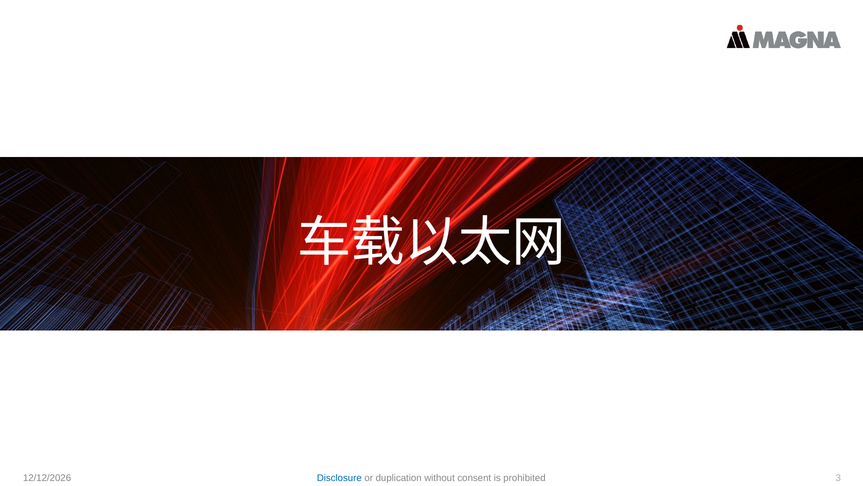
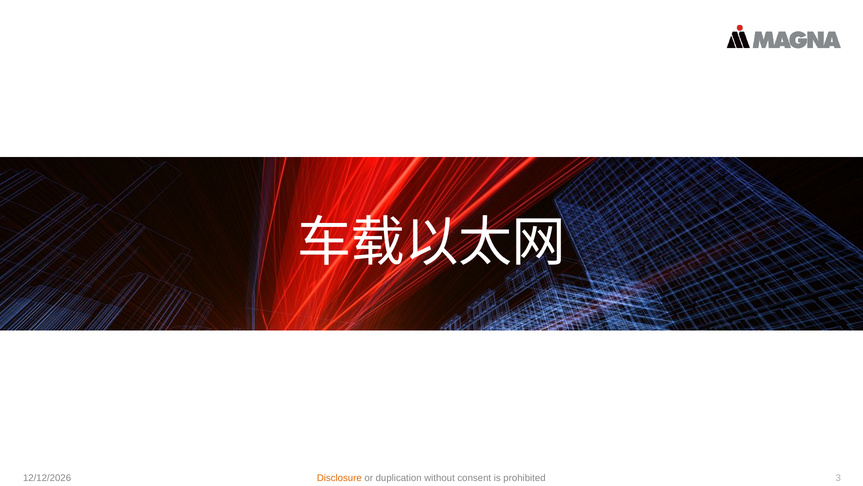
Disclosure colour: blue -> orange (339, 478)
